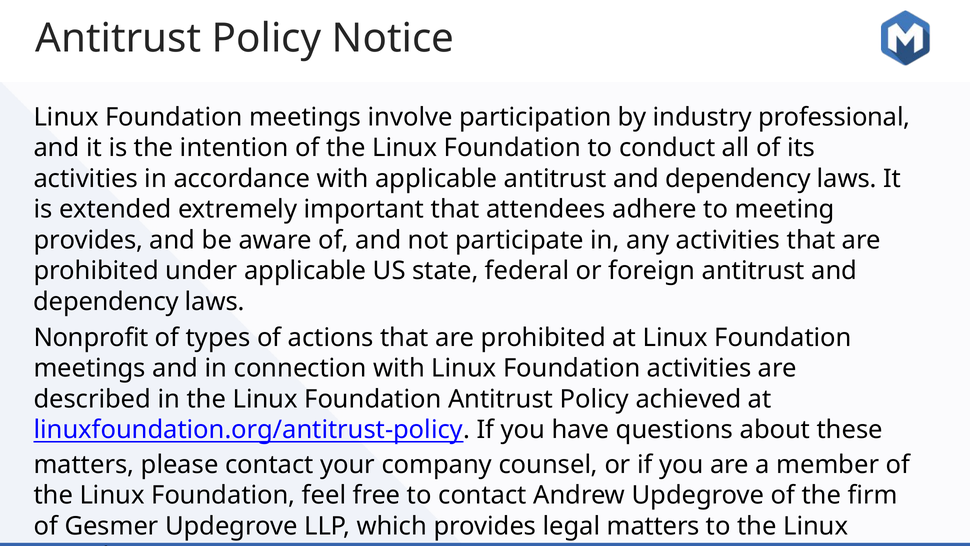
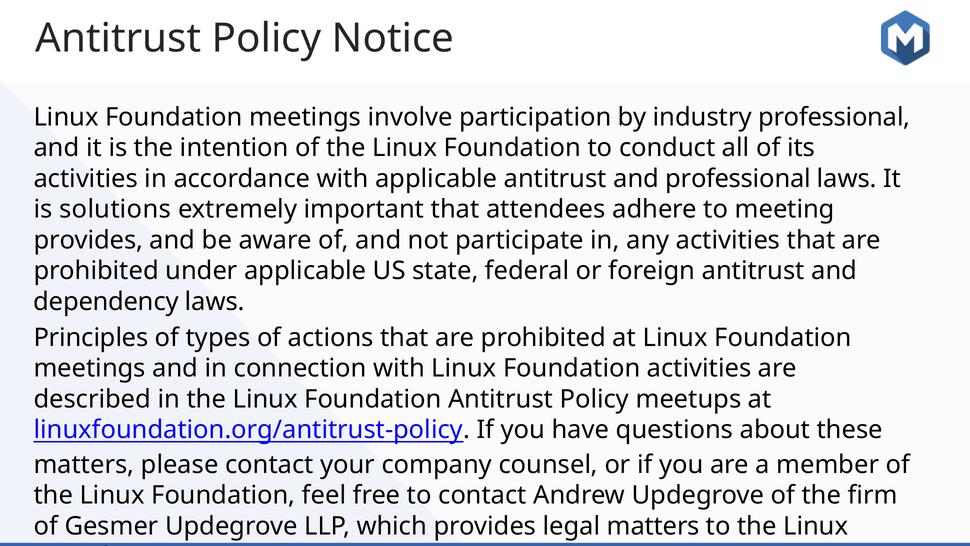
applicable antitrust and dependency: dependency -> professional (738, 179)
extended: extended -> solutions (115, 209)
Nonprofit: Nonprofit -> Principles (91, 338)
achieved: achieved -> meetups (688, 399)
